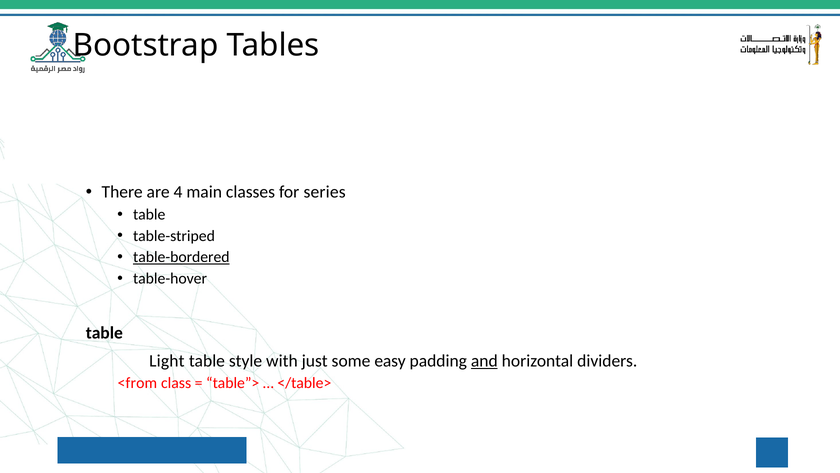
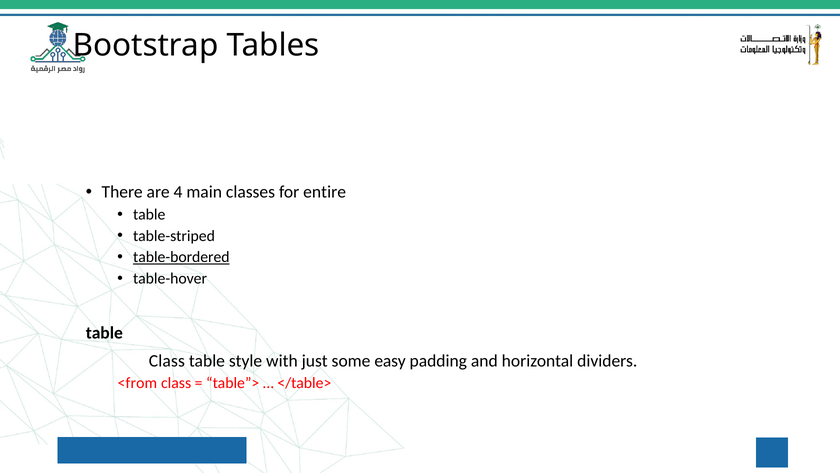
series: series -> entire (325, 192)
Light: Light -> Class (167, 360)
and underline: present -> none (484, 360)
